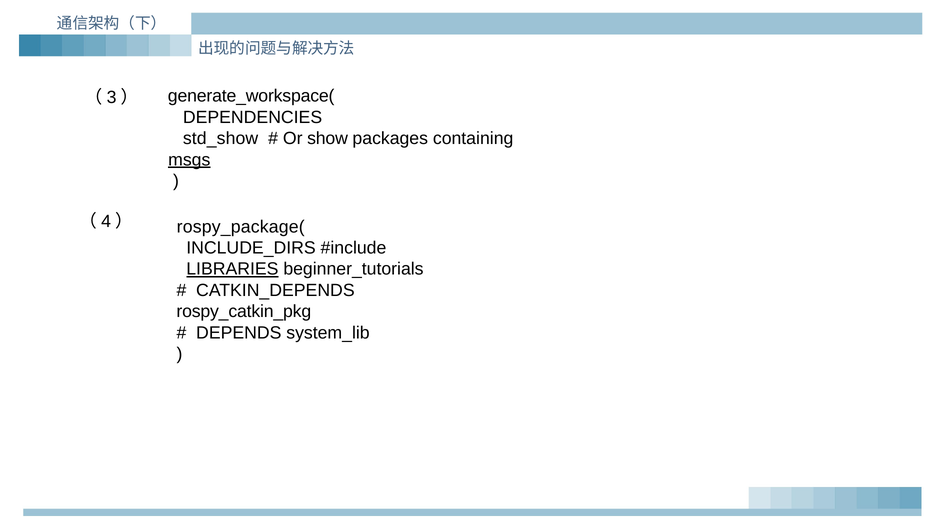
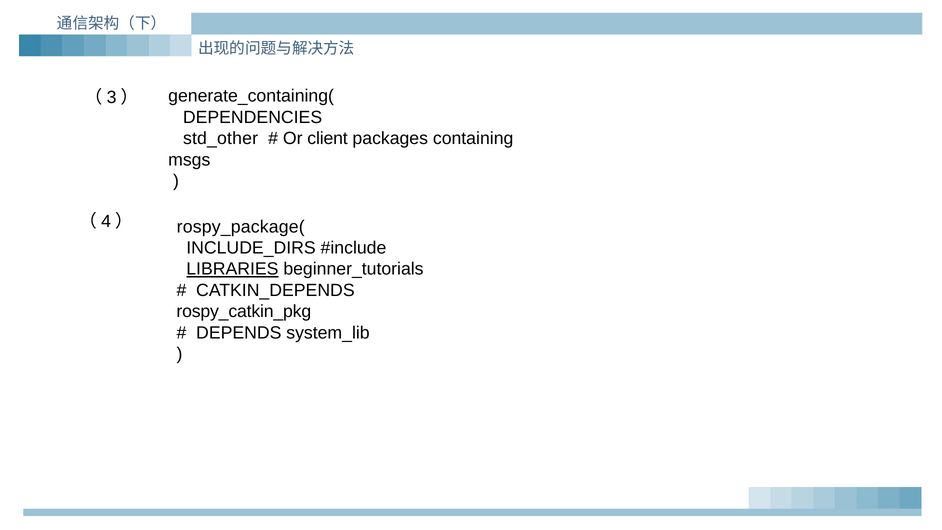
generate_workspace(: generate_workspace( -> generate_containing( (251, 96)
std_show: std_show -> std_other (221, 138)
show: show -> client (328, 138)
msgs underline: present -> none (189, 160)
